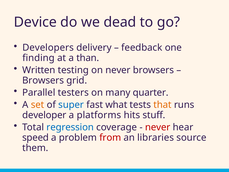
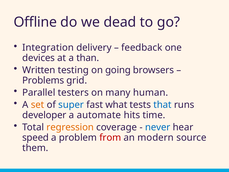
Device: Device -> Offline (35, 22)
Developers: Developers -> Integration (48, 48)
finding: finding -> devices (39, 58)
on never: never -> going (118, 70)
Browsers: Browsers -> Problems (43, 80)
quarter: quarter -> human (151, 92)
that colour: orange -> blue (163, 105)
platforms: platforms -> automate (99, 115)
stuff: stuff -> time (154, 115)
regression colour: blue -> orange (70, 127)
never colour: red -> blue (158, 127)
libraries: libraries -> modern (156, 137)
